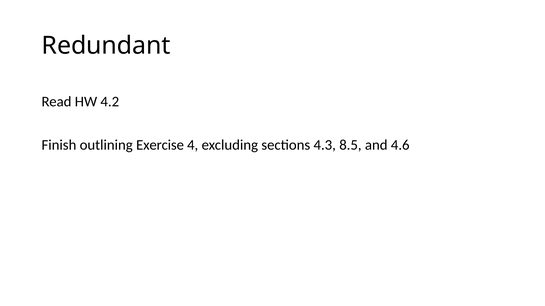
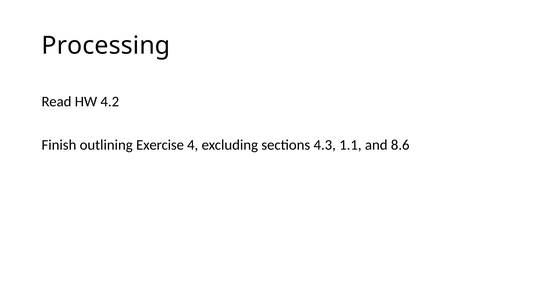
Redundant: Redundant -> Processing (106, 46)
8.5: 8.5 -> 1.1 (350, 145)
4.6: 4.6 -> 8.6 (400, 145)
